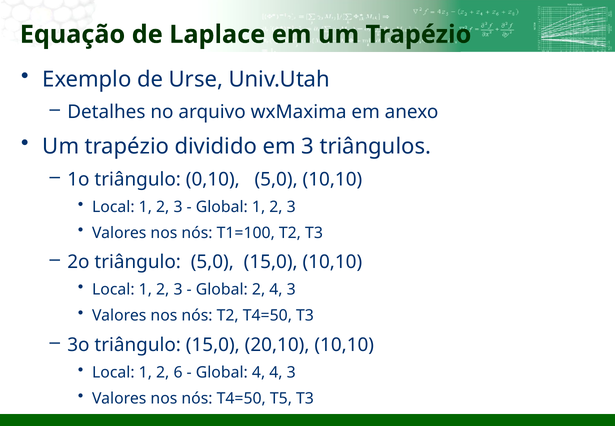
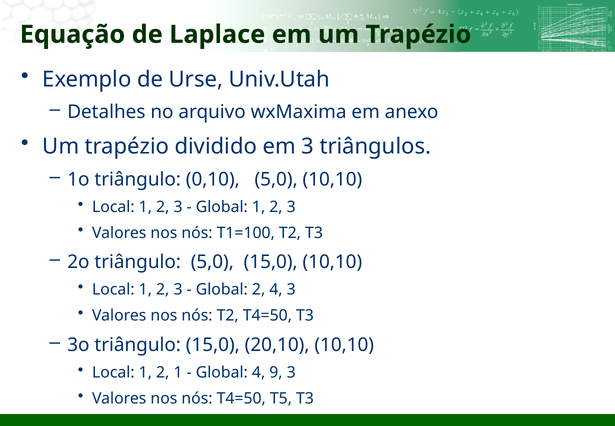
2 6: 6 -> 1 (178, 372)
4 4: 4 -> 9 (276, 372)
